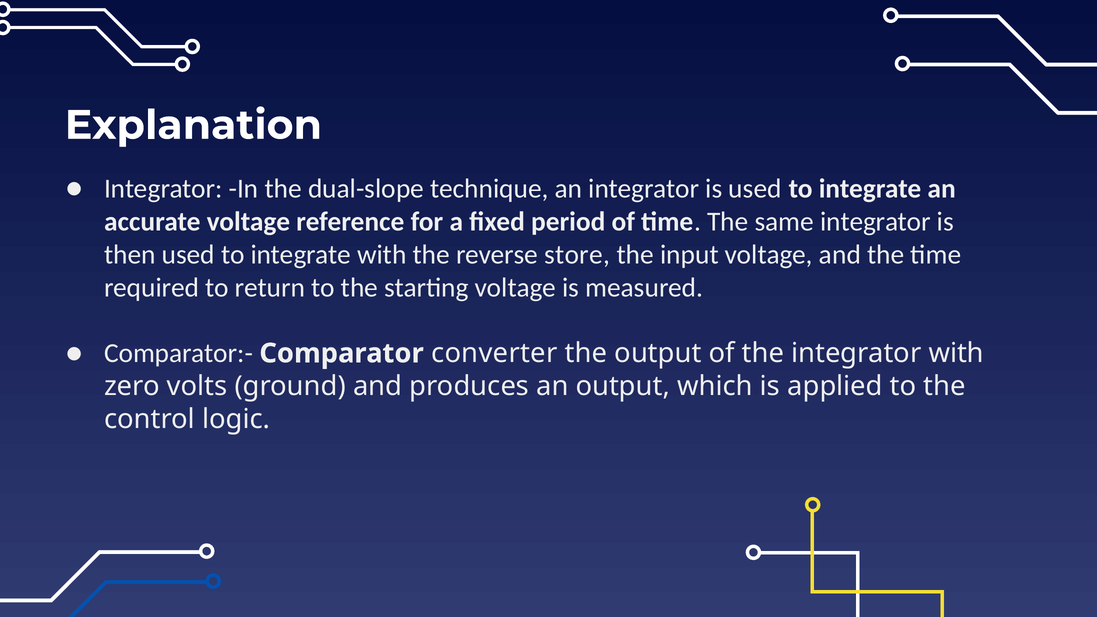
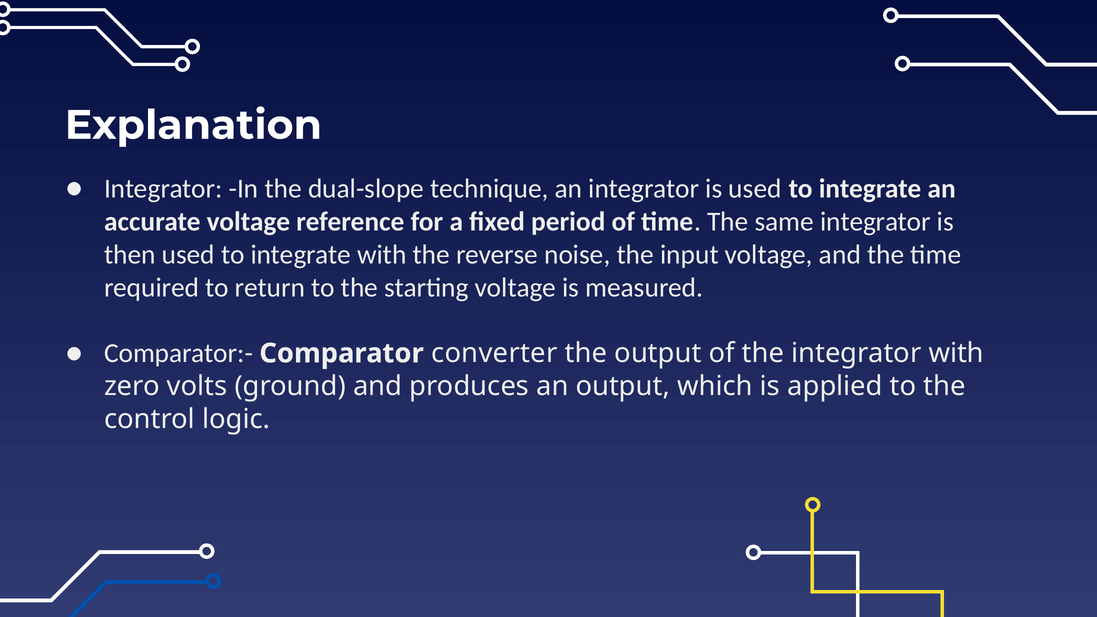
store: store -> noise (577, 255)
